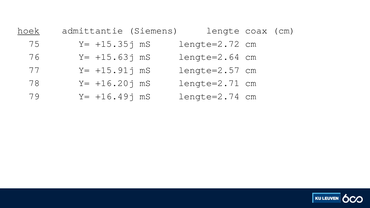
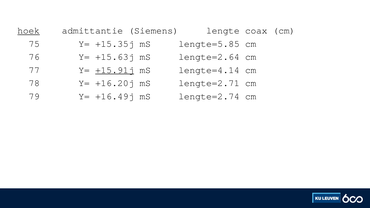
lengte=2.72: lengte=2.72 -> lengte=5.85 (209, 44)
+15.91j underline: none -> present (115, 70)
lengte=2.57: lengte=2.57 -> lengte=4.14 (209, 70)
